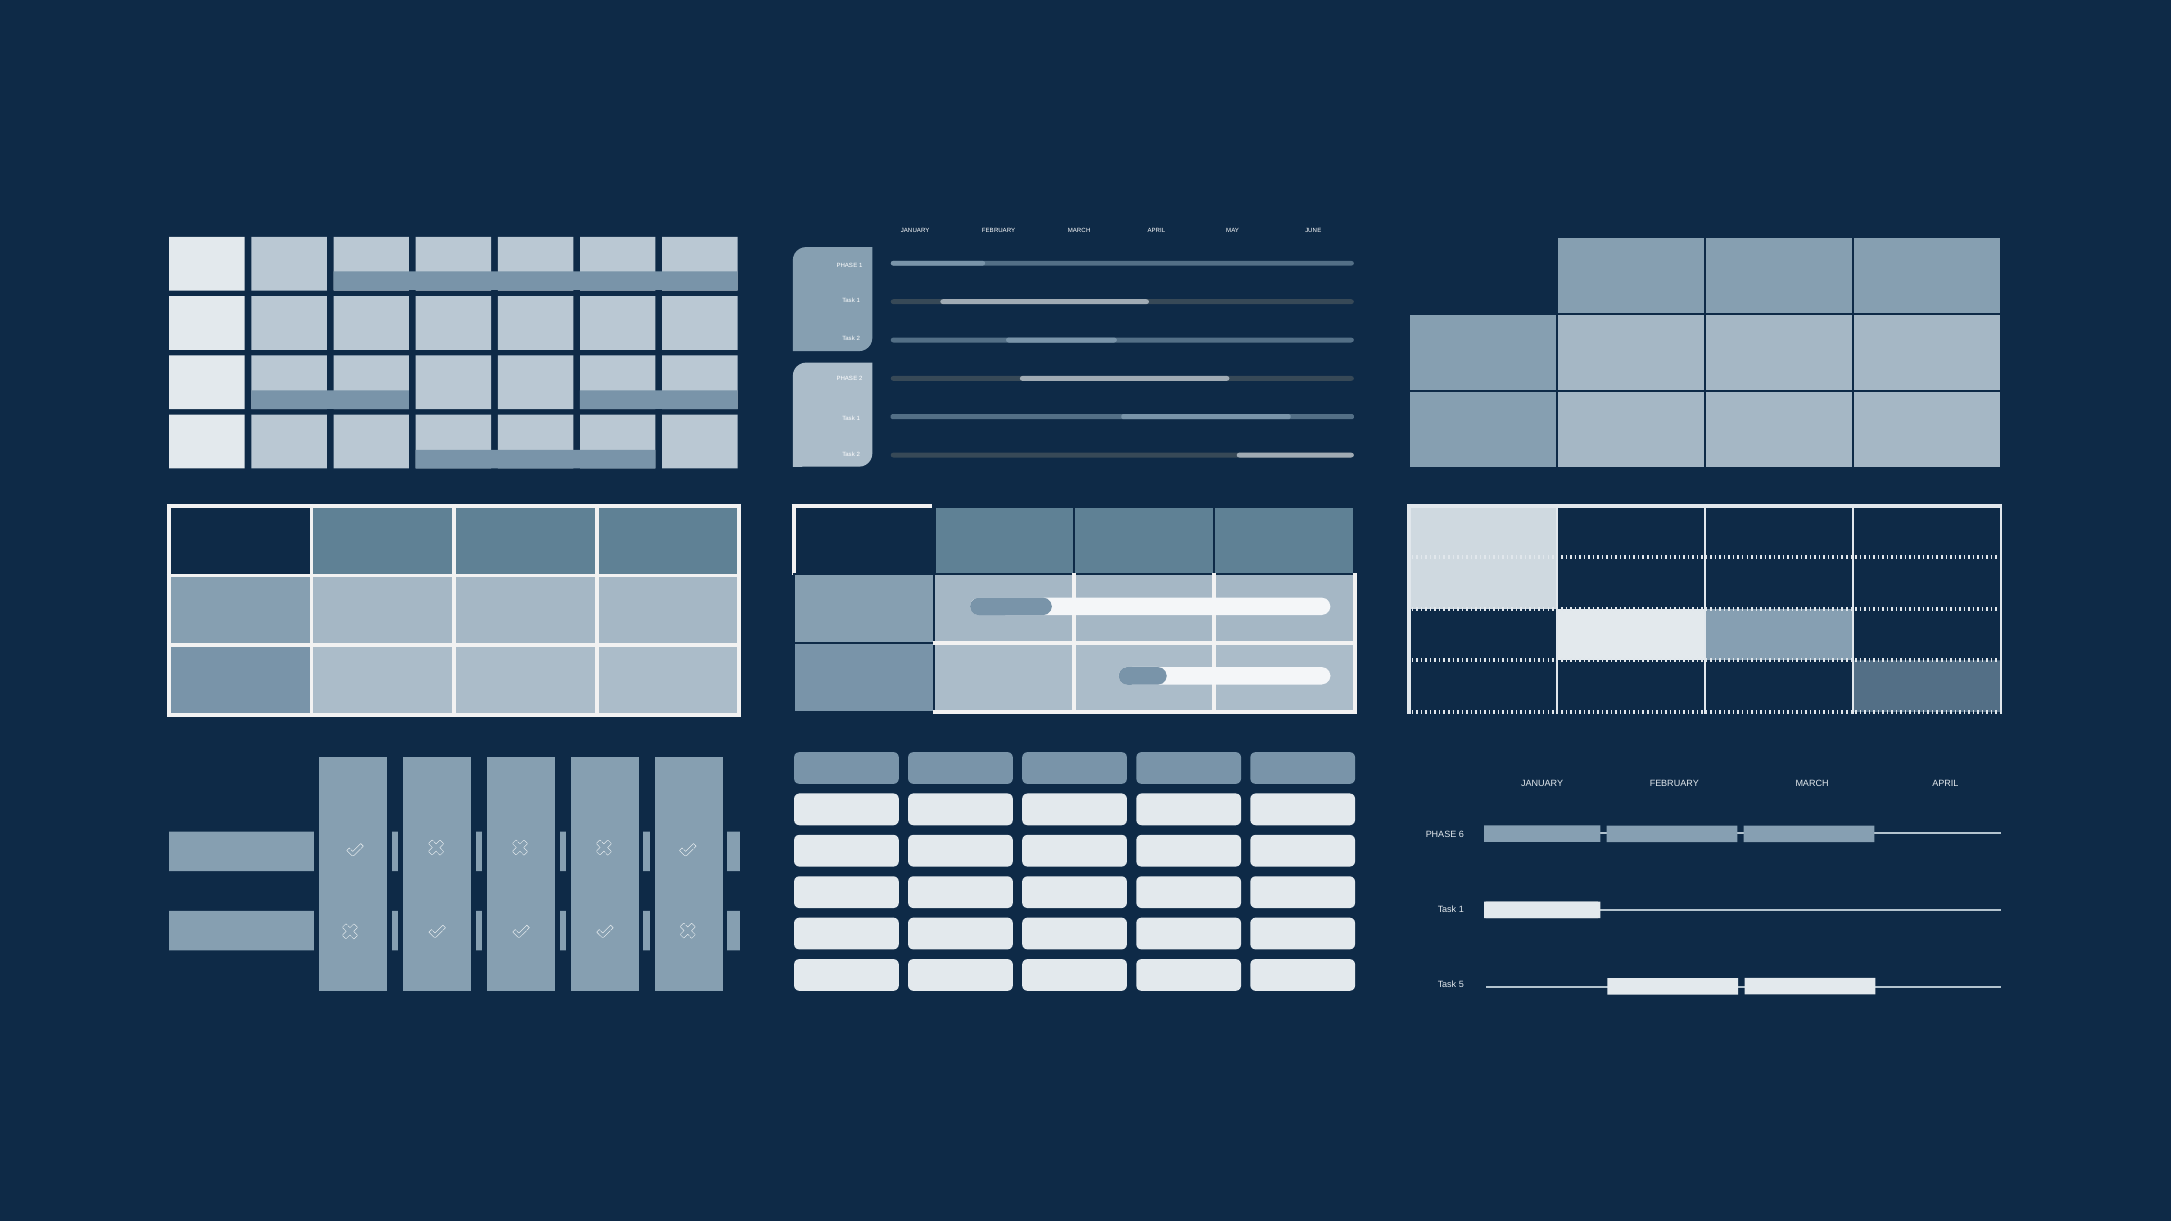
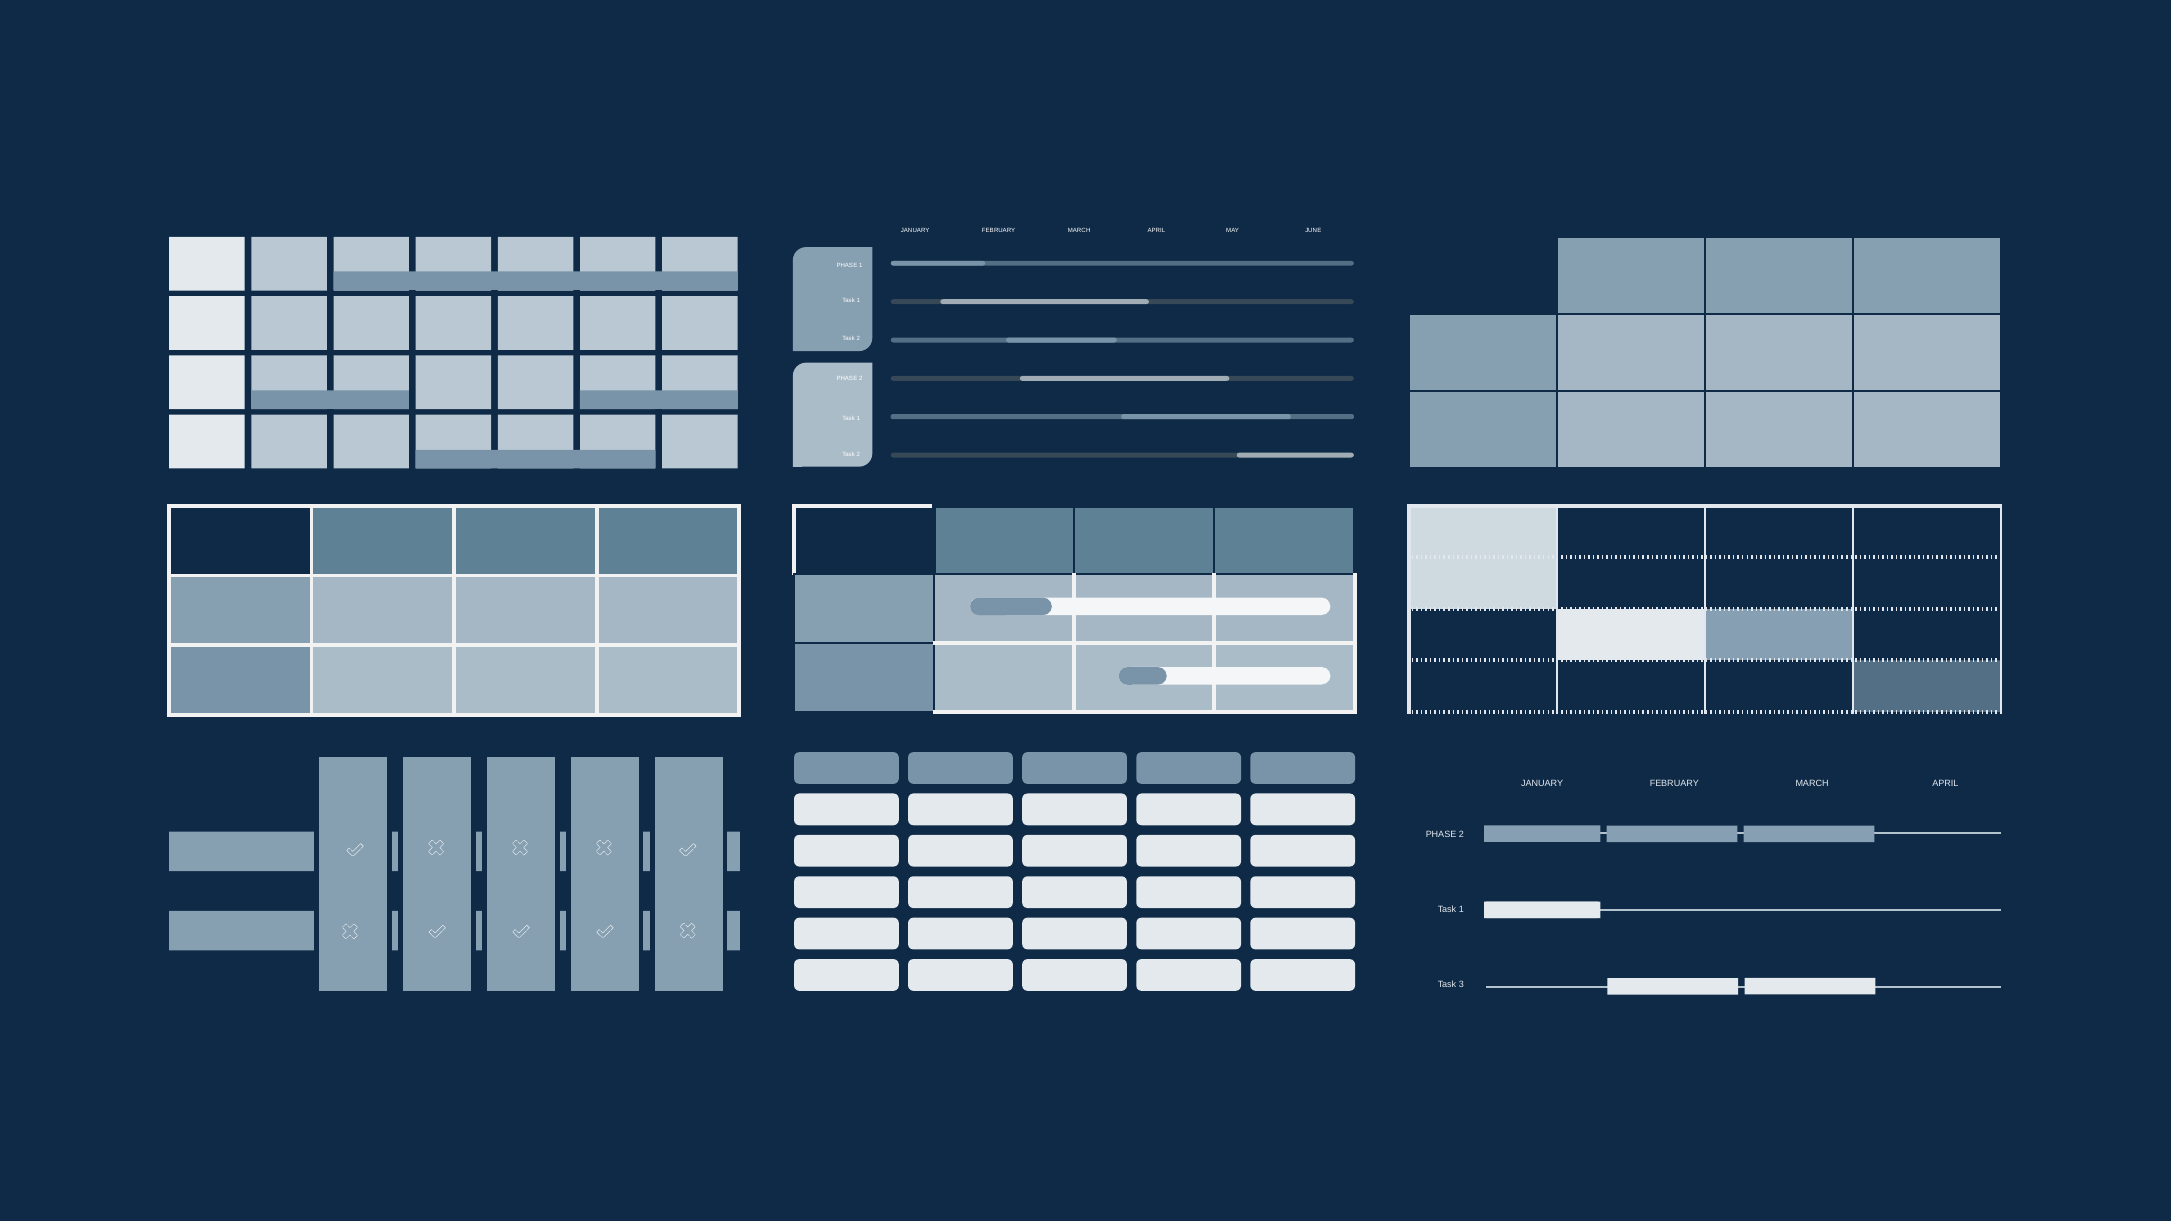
6: 6 -> 2 (1461, 834)
5: 5 -> 3 (1461, 984)
